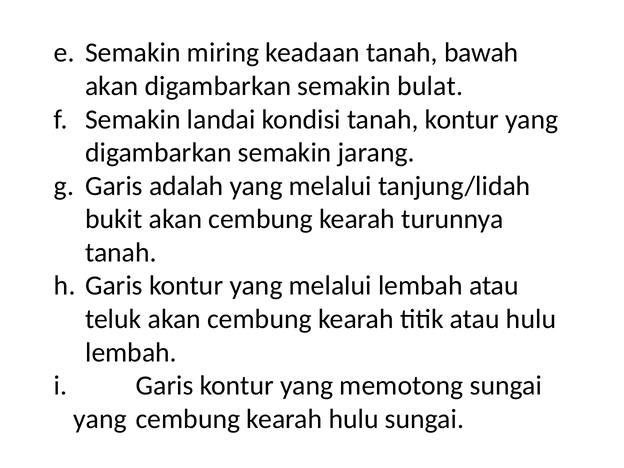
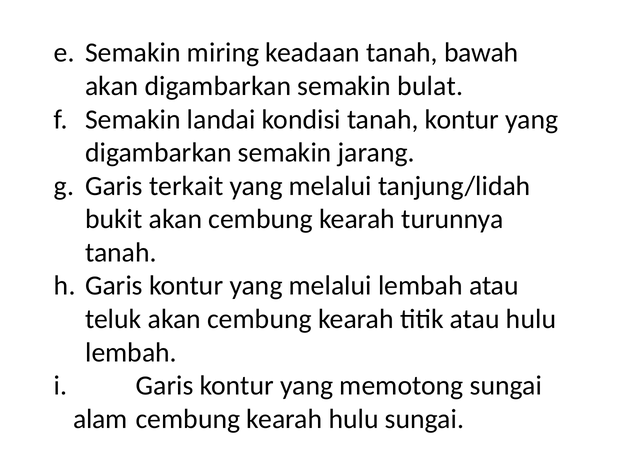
adalah: adalah -> terkait (186, 186)
yang: yang -> alam (100, 419)
